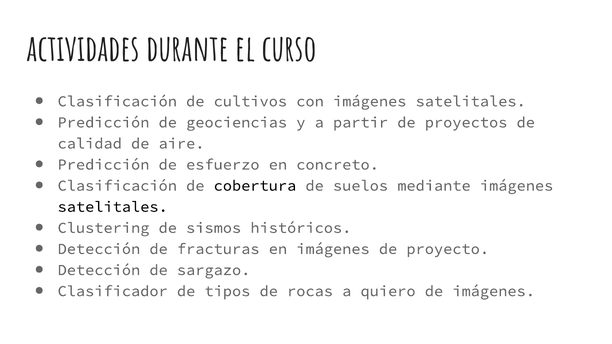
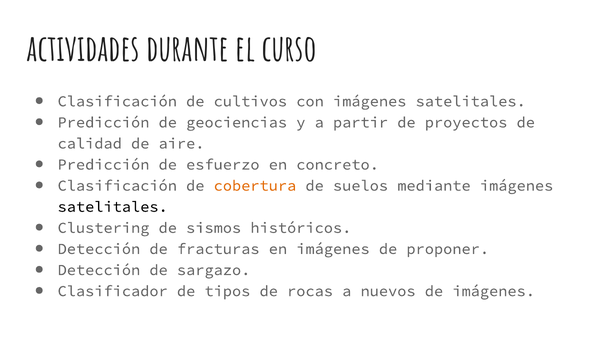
cobertura colour: black -> orange (255, 186)
proyecto: proyecto -> proponer (448, 249)
quiero: quiero -> nuevos (388, 291)
